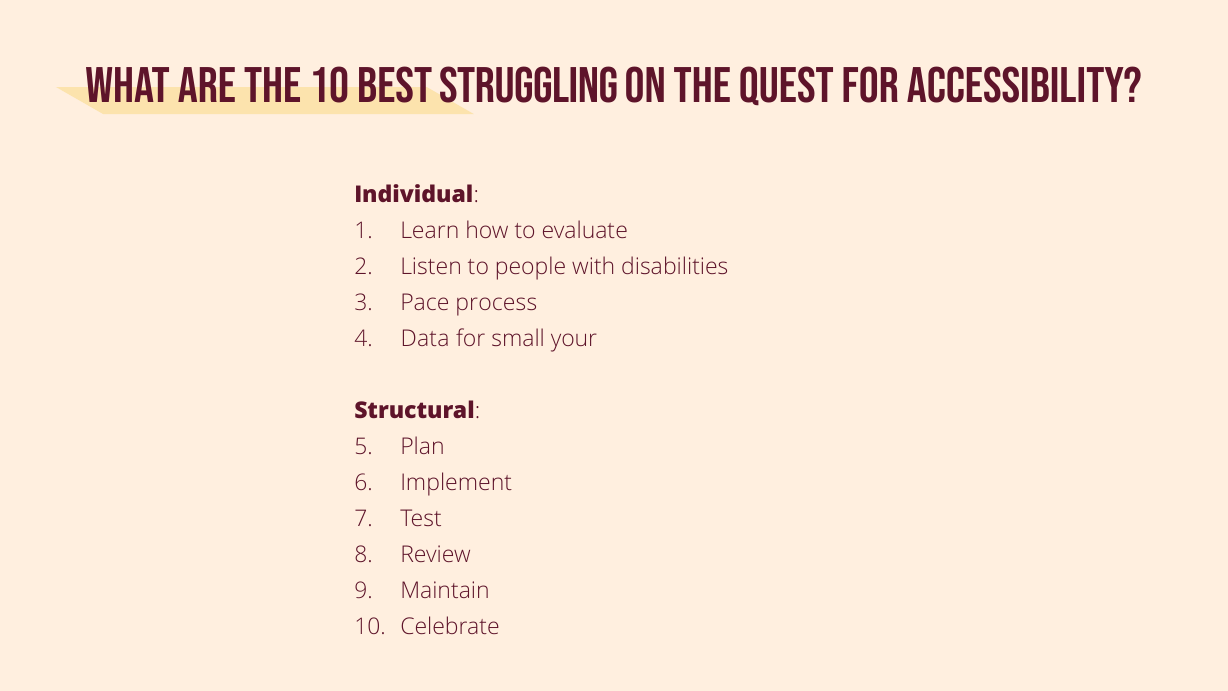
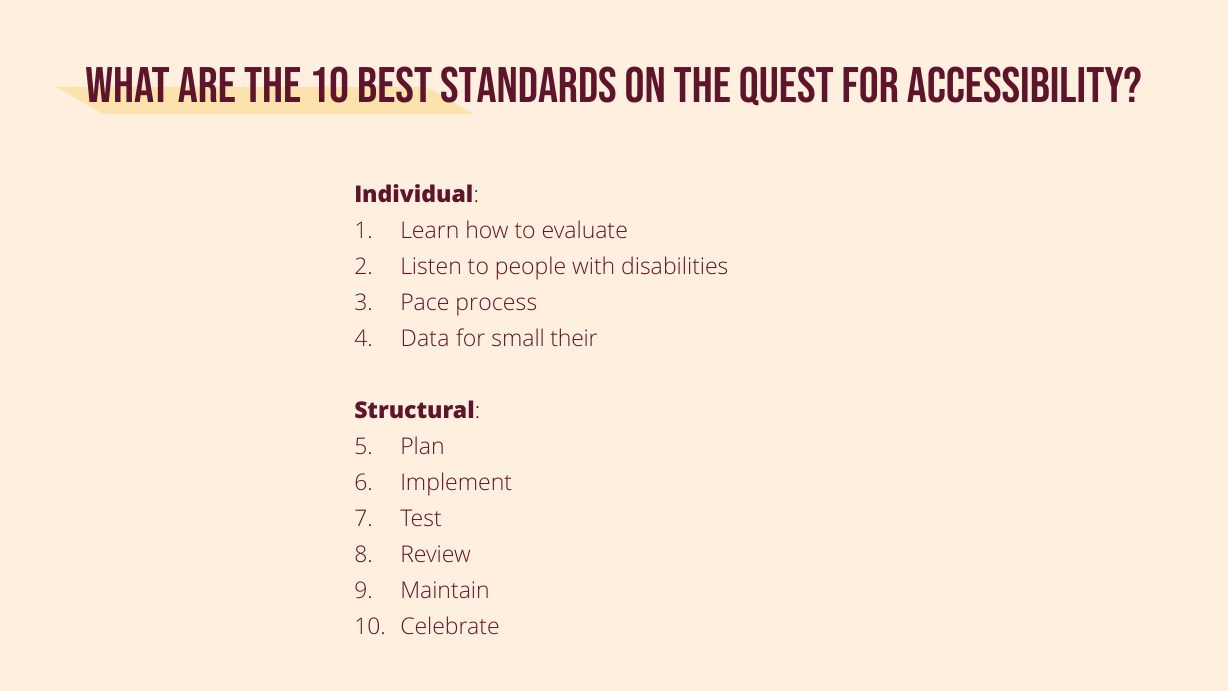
struggling: struggling -> standards (528, 86)
your: your -> their (574, 339)
